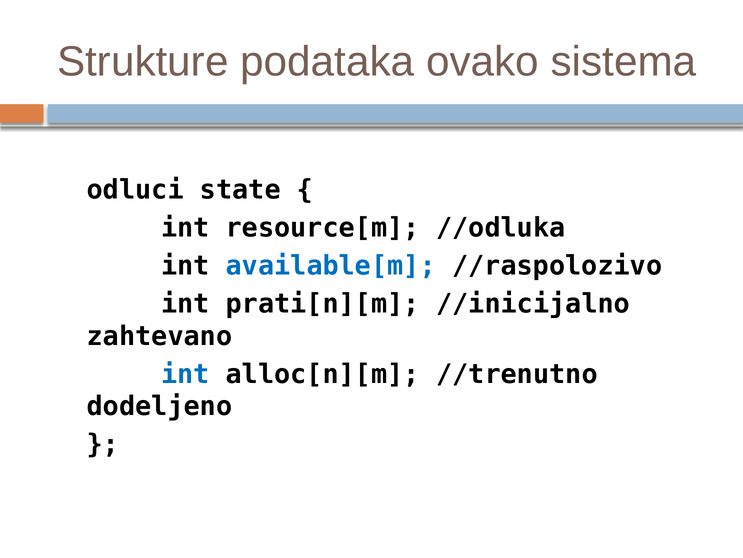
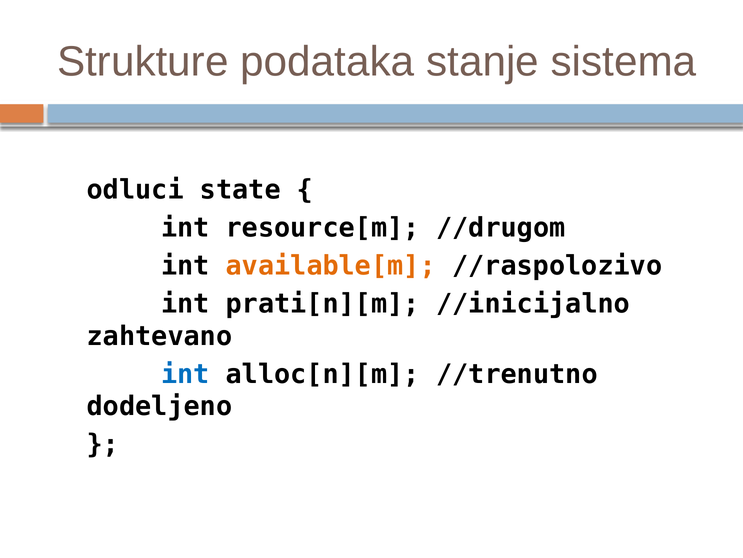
ovako: ovako -> stanje (483, 62)
//odluka: //odluka -> //drugom (501, 228)
available[m colour: blue -> orange (331, 266)
